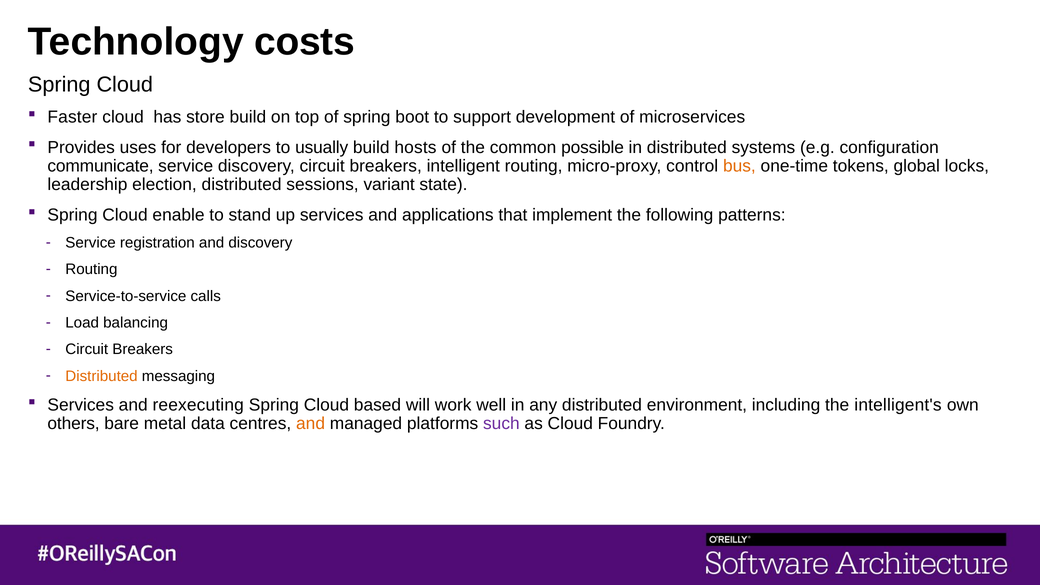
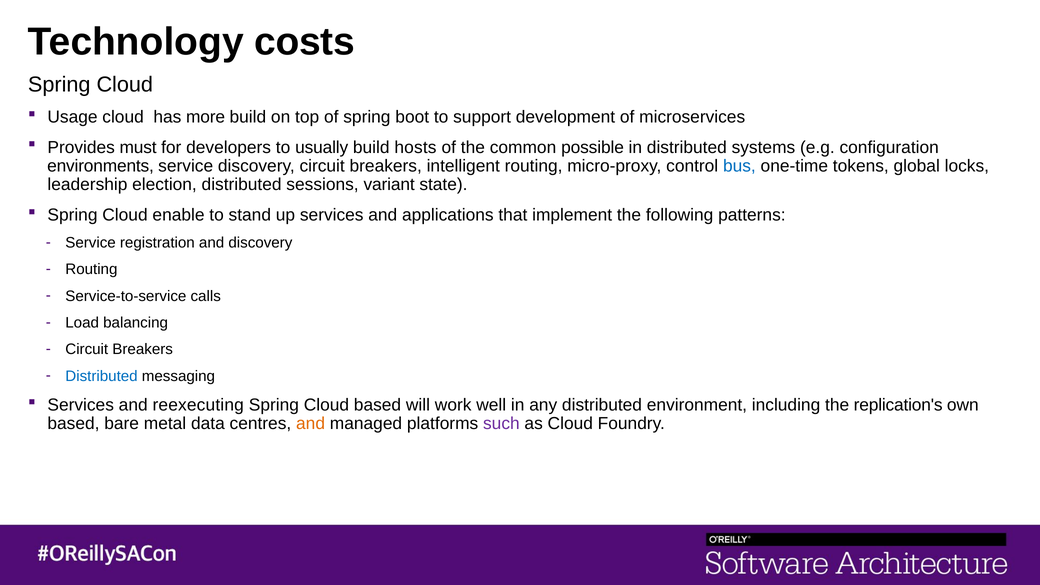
Faster: Faster -> Usage (73, 117)
store: store -> more (206, 117)
uses: uses -> must (138, 147)
communicate: communicate -> environments (101, 166)
bus colour: orange -> blue (739, 166)
Distributed colour: orange -> blue (102, 376)
intelligent's: intelligent's -> replication's (898, 405)
others: others -> based (73, 424)
